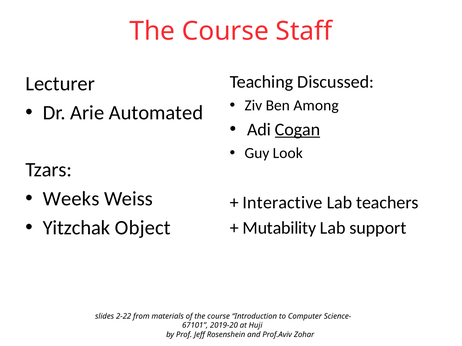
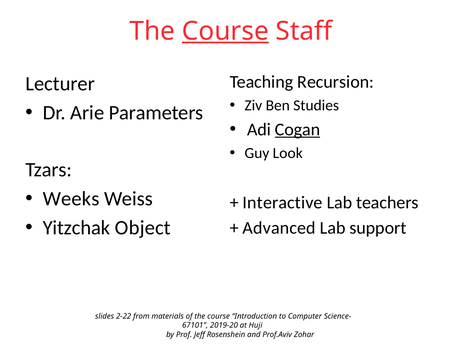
Course underline: none -> present (225, 31)
Discussed: Discussed -> Recursion (336, 82)
Among: Among -> Studies (316, 106)
Automated: Automated -> Parameters (156, 113)
Mutability: Mutability -> Advanced (279, 228)
